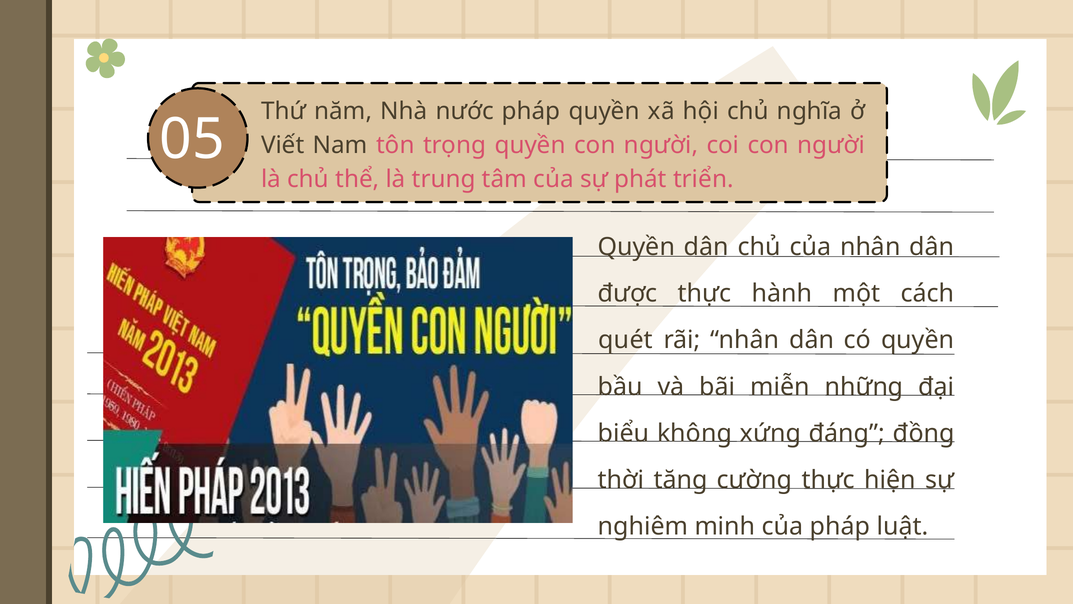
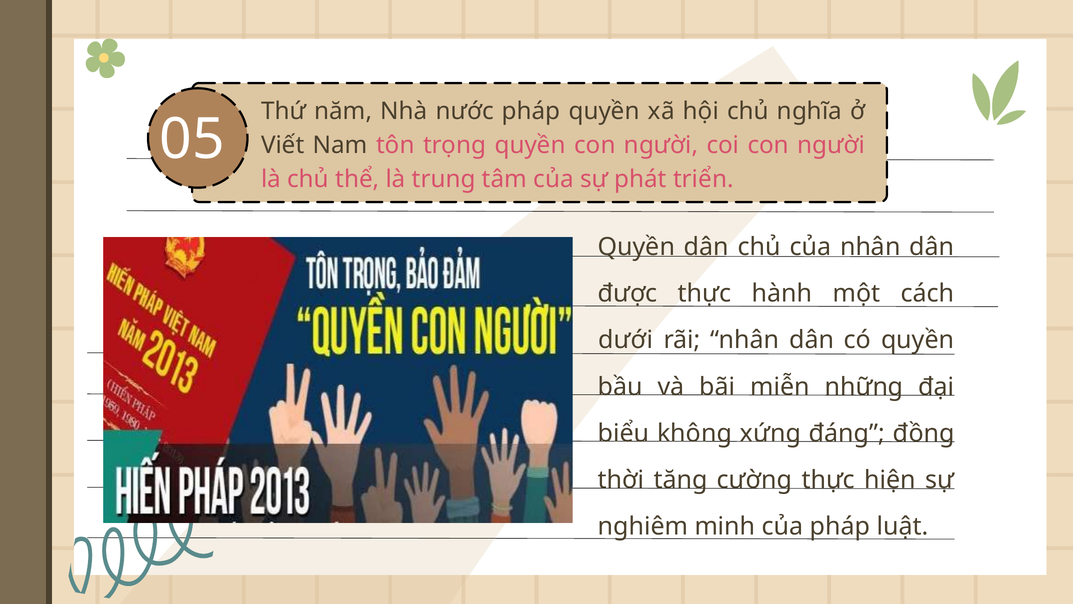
quét: quét -> dưới (626, 340)
